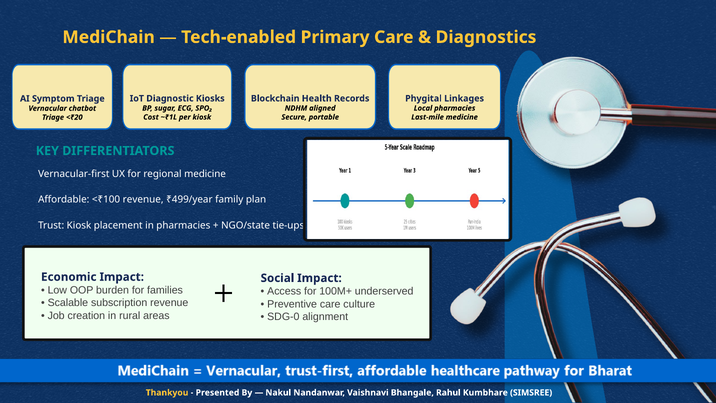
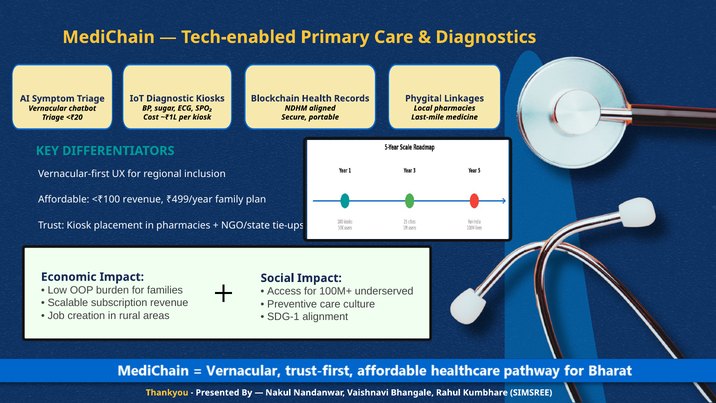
regional medicine: medicine -> inclusion (205, 174)
SDG-0: SDG-0 -> SDG-1 (283, 317)
